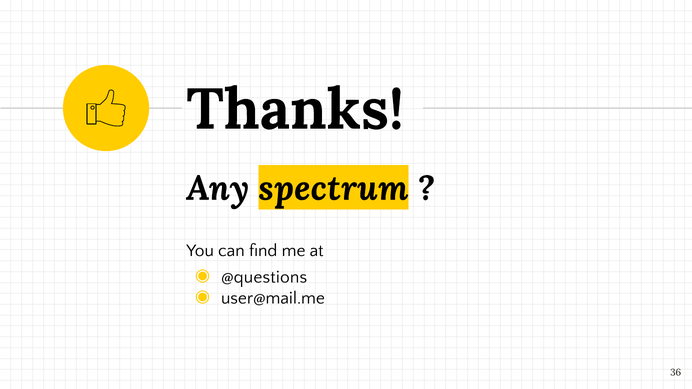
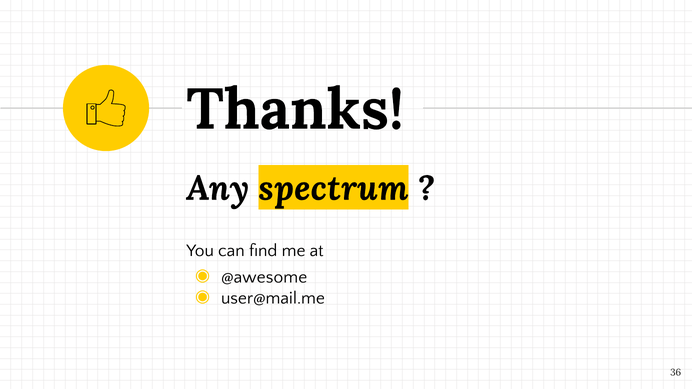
@questions: @questions -> @awesome (264, 277)
